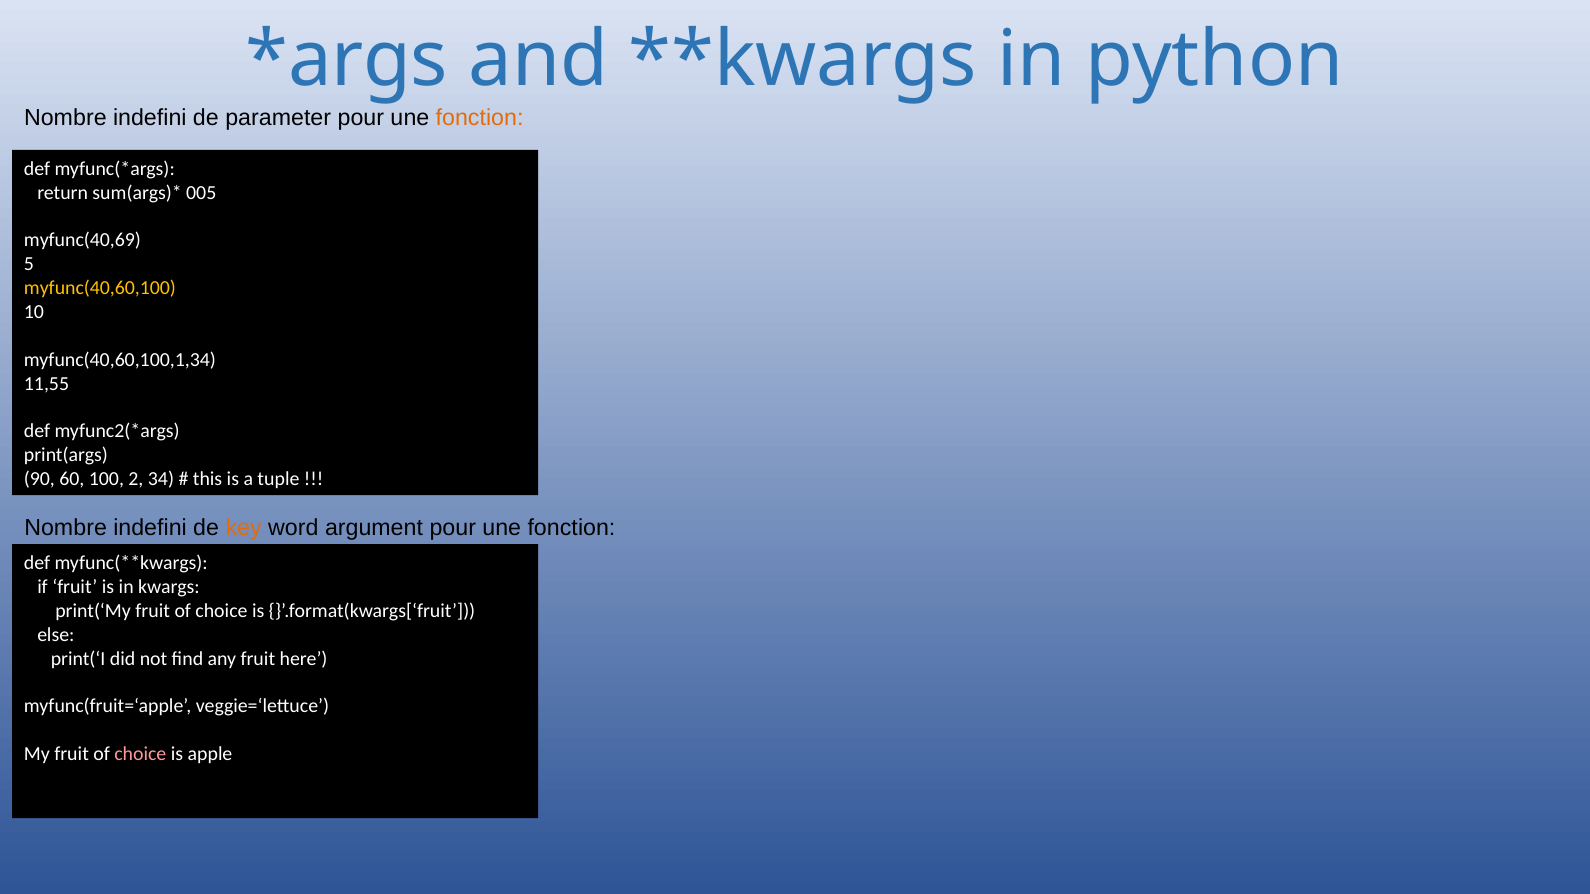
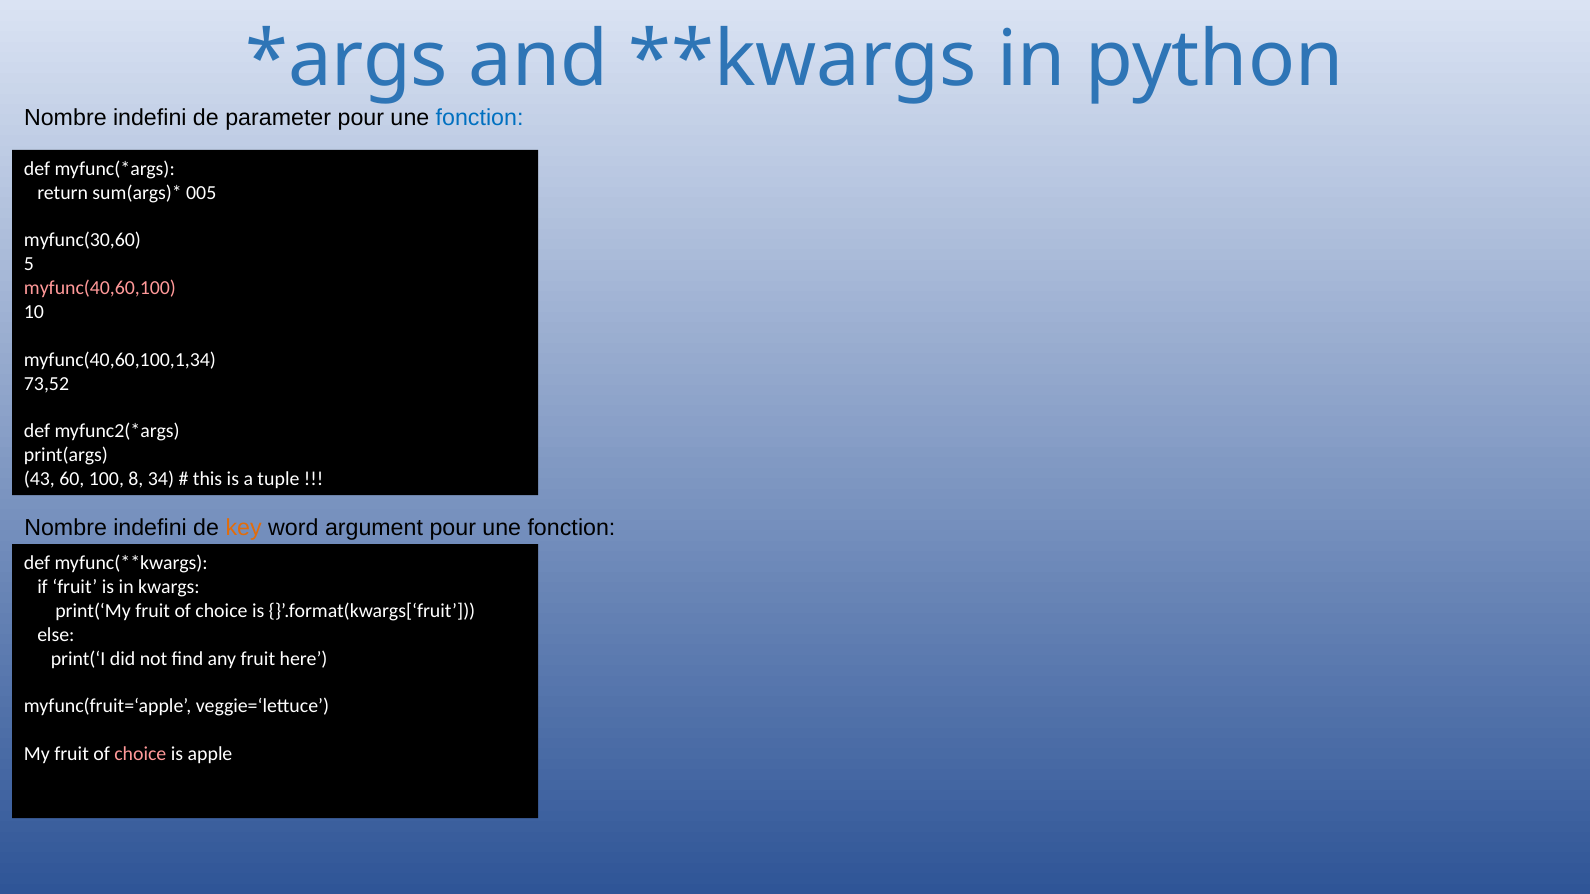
fonction colour: orange -> blue (480, 118)
myfunc(40,69: myfunc(40,69 -> myfunc(30,60 (82, 241)
myfunc(40,60,100 colour: yellow -> pink (100, 288)
11,55: 11,55 -> 73,52 (47, 384)
90: 90 -> 43 (39, 479)
2: 2 -> 8 (136, 479)
